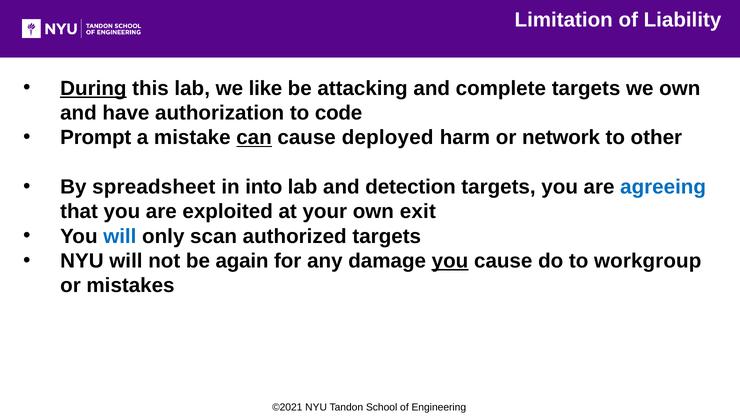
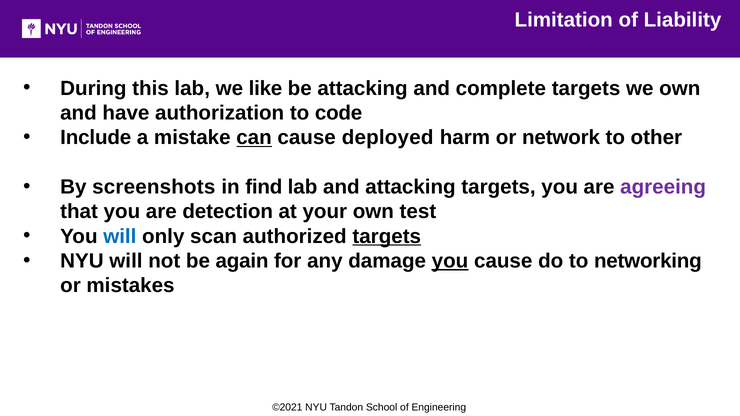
During underline: present -> none (93, 88)
Prompt: Prompt -> Include (96, 138)
spreadsheet: spreadsheet -> screenshots (154, 187)
into: into -> find (264, 187)
and detection: detection -> attacking (410, 187)
agreeing colour: blue -> purple (663, 187)
exploited: exploited -> detection (228, 212)
exit: exit -> test (418, 212)
targets underline: none -> present (387, 236)
workgroup: workgroup -> networking (648, 261)
